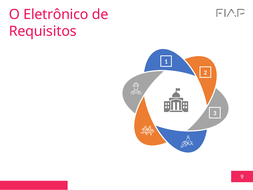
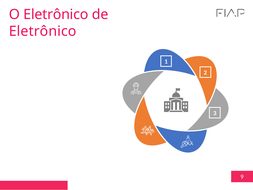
Requisitos: Requisitos -> Eletrônico (43, 31)
